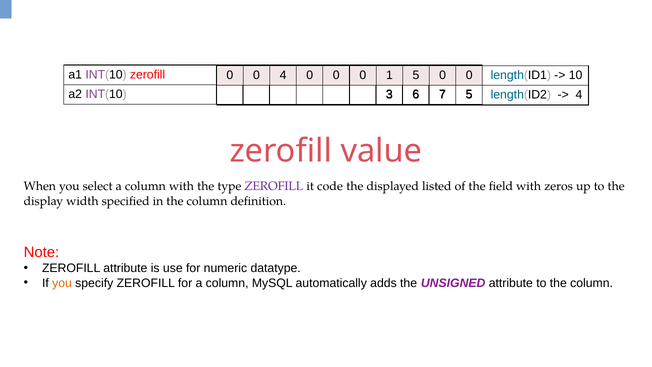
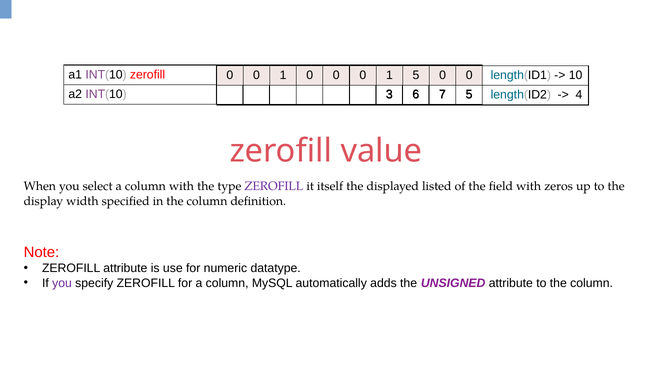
4: 4 -> 1 (283, 75)
code: code -> itself (330, 186)
you colour: orange -> purple (62, 283)
